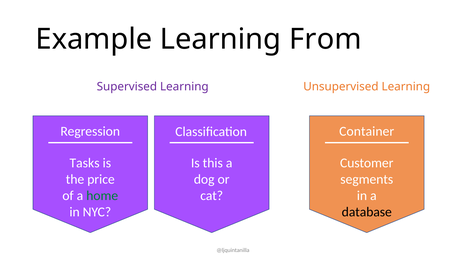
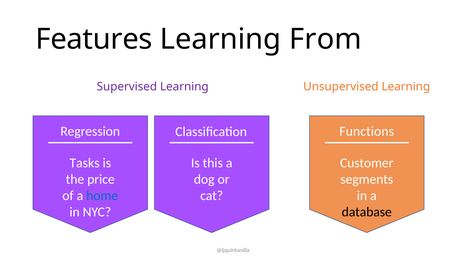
Example: Example -> Features (94, 39)
Container: Container -> Functions (367, 131)
home colour: green -> blue (102, 196)
